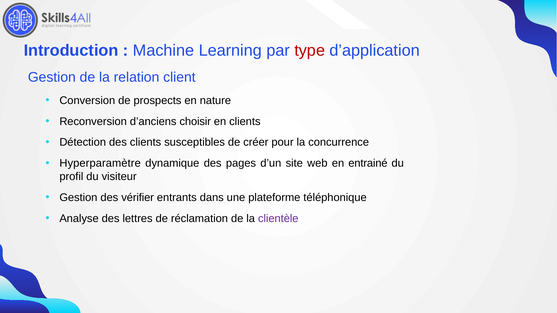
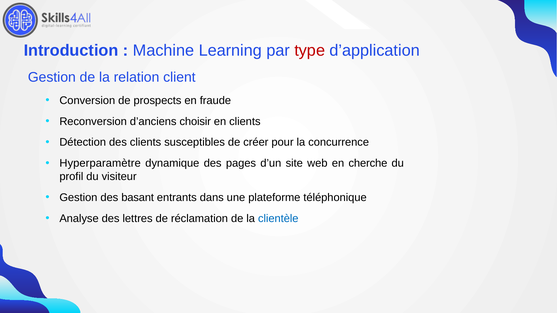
nature: nature -> fraude (215, 101)
entrainé: entrainé -> cherche (368, 163)
vérifier: vérifier -> basant (138, 198)
clientèle colour: purple -> blue (278, 219)
